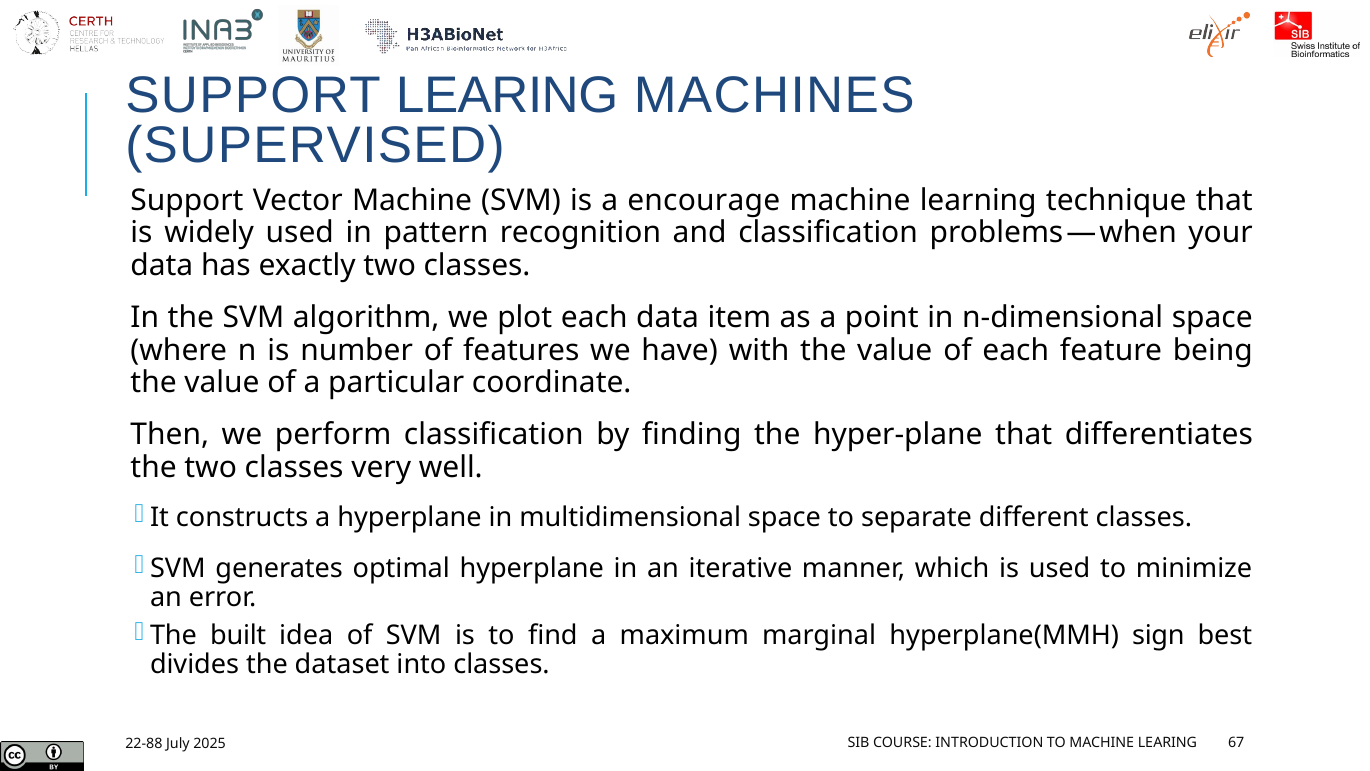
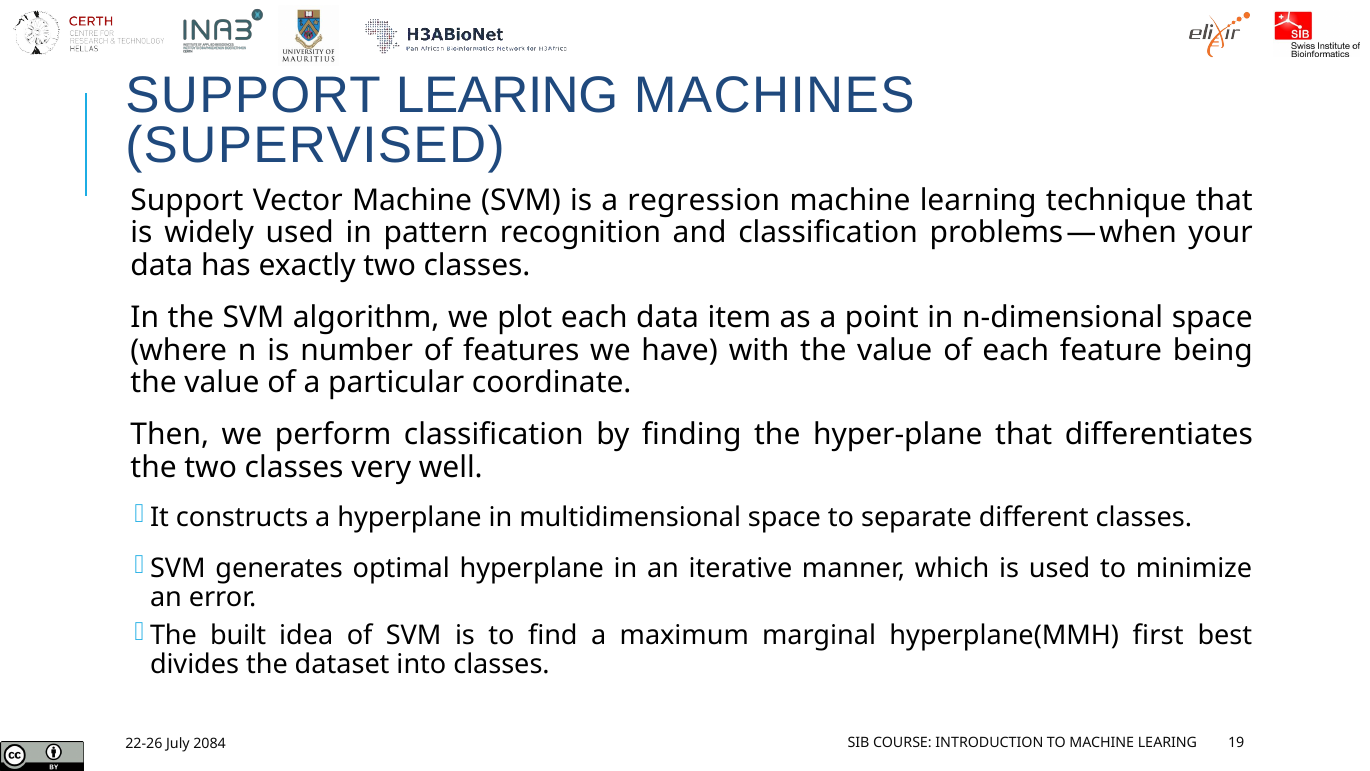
encourage: encourage -> regression (704, 201)
sign: sign -> first (1158, 635)
67: 67 -> 19 (1236, 742)
22-88: 22-88 -> 22-26 (144, 743)
2025: 2025 -> 2084 (210, 743)
